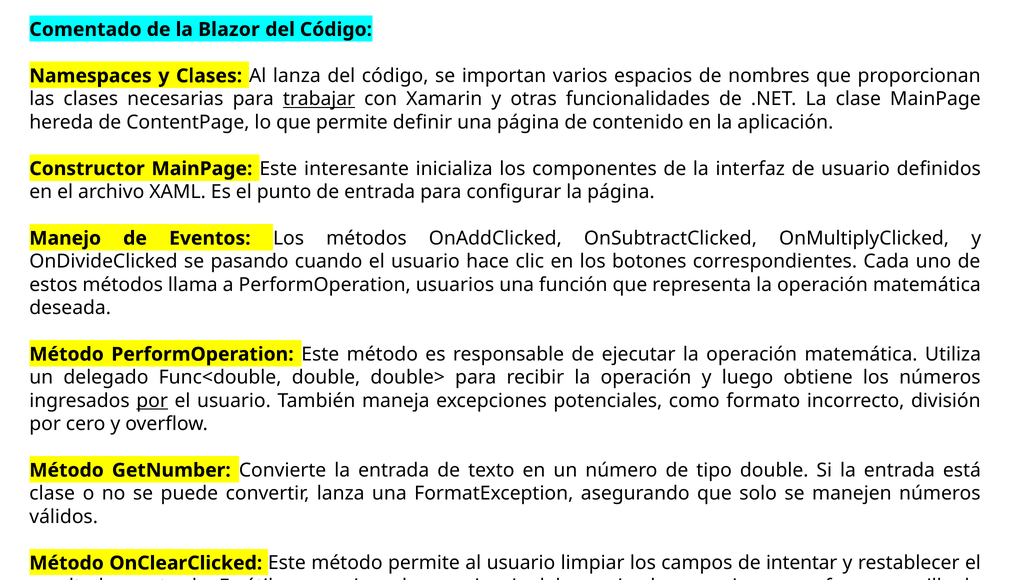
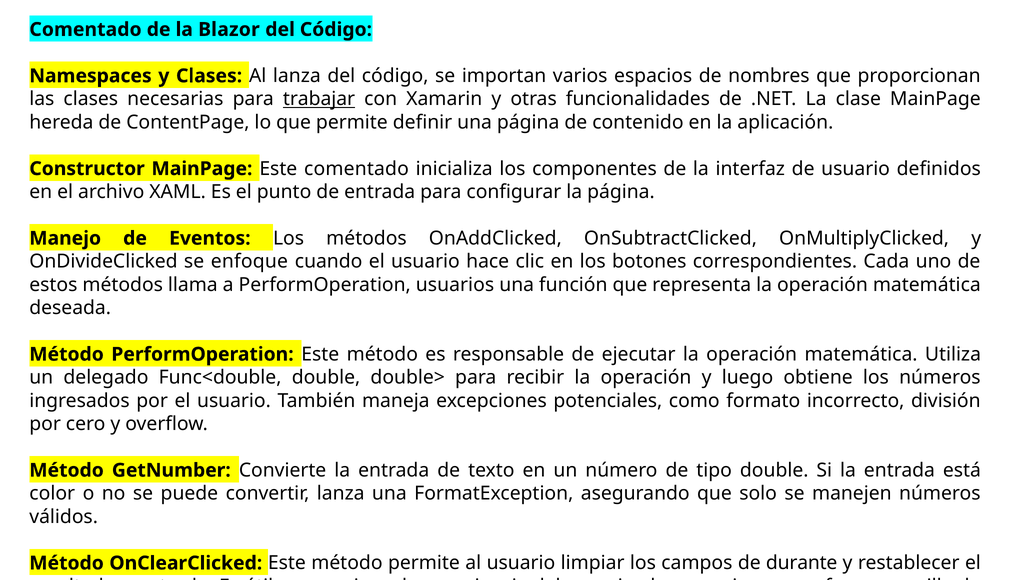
Este interesante: interesante -> comentado (356, 169)
pasando: pasando -> enfoque (249, 262)
por underline: present -> none (152, 401)
clase: clase -> color (52, 494)
intentar: intentar -> durante (802, 564)
